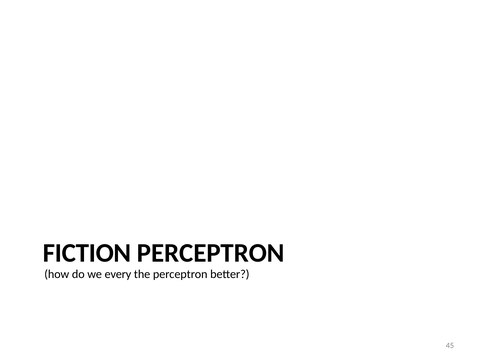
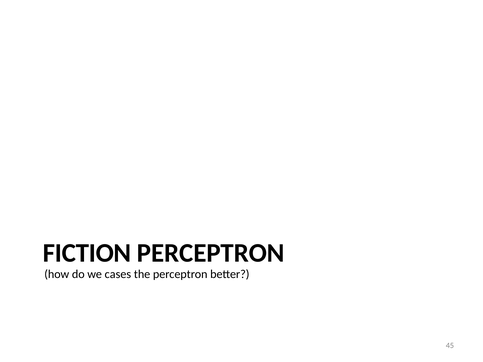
every: every -> cases (118, 274)
